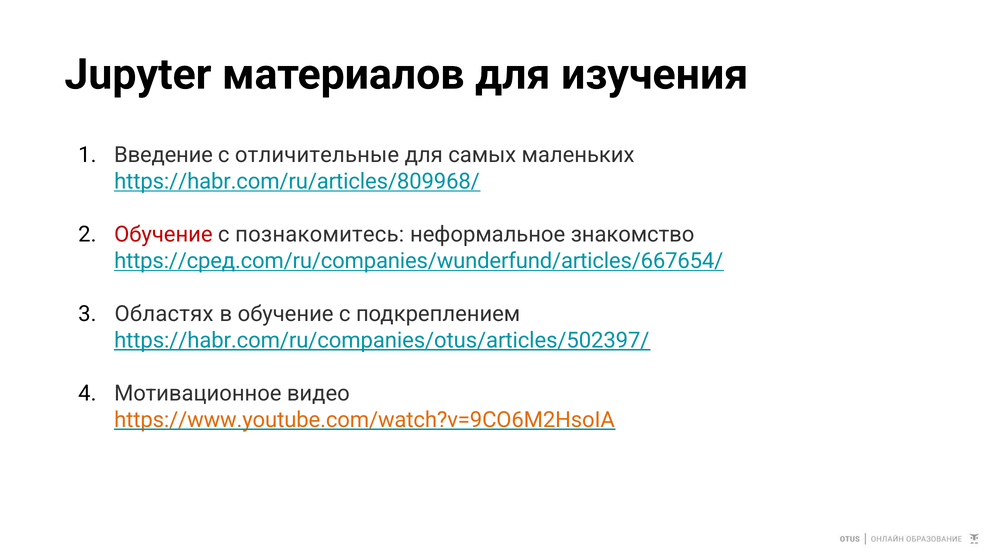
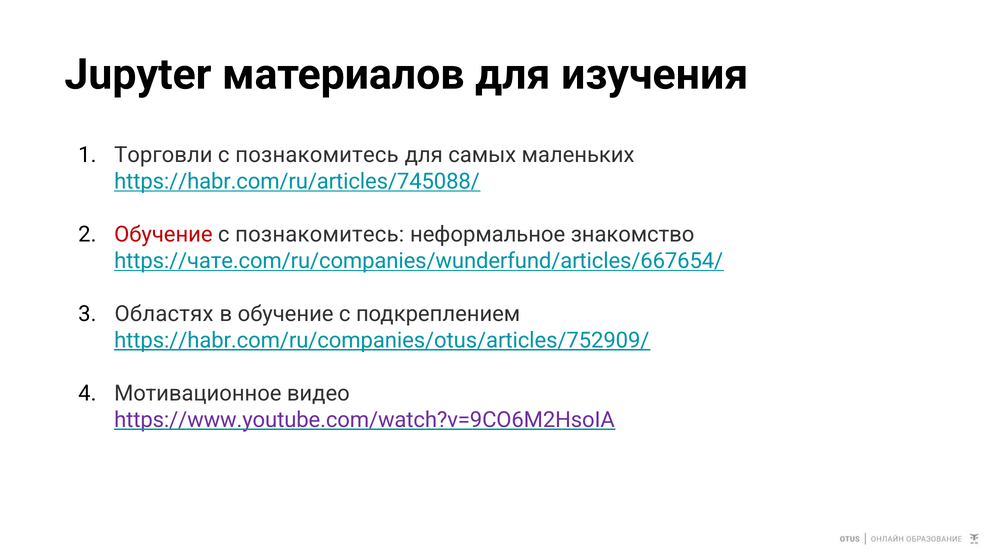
Введение: Введение -> Торговли (163, 155)
отличительные: отличительные -> познакомитесь (317, 155)
https://habr.com/ru/articles/809968/: https://habr.com/ru/articles/809968/ -> https://habr.com/ru/articles/745088/ (297, 182)
https://сред.com/ru/companies/wunderfund/articles/667654/: https://сред.com/ru/companies/wunderfund/articles/667654/ -> https://чате.com/ru/companies/wunderfund/articles/667654/ (419, 261)
https://habr.com/ru/companies/otus/articles/502397/: https://habr.com/ru/companies/otus/articles/502397/ -> https://habr.com/ru/companies/otus/articles/752909/ (382, 341)
https://www.youtube.com/watch?v=9CO6M2HsoIA colour: orange -> purple (365, 420)
